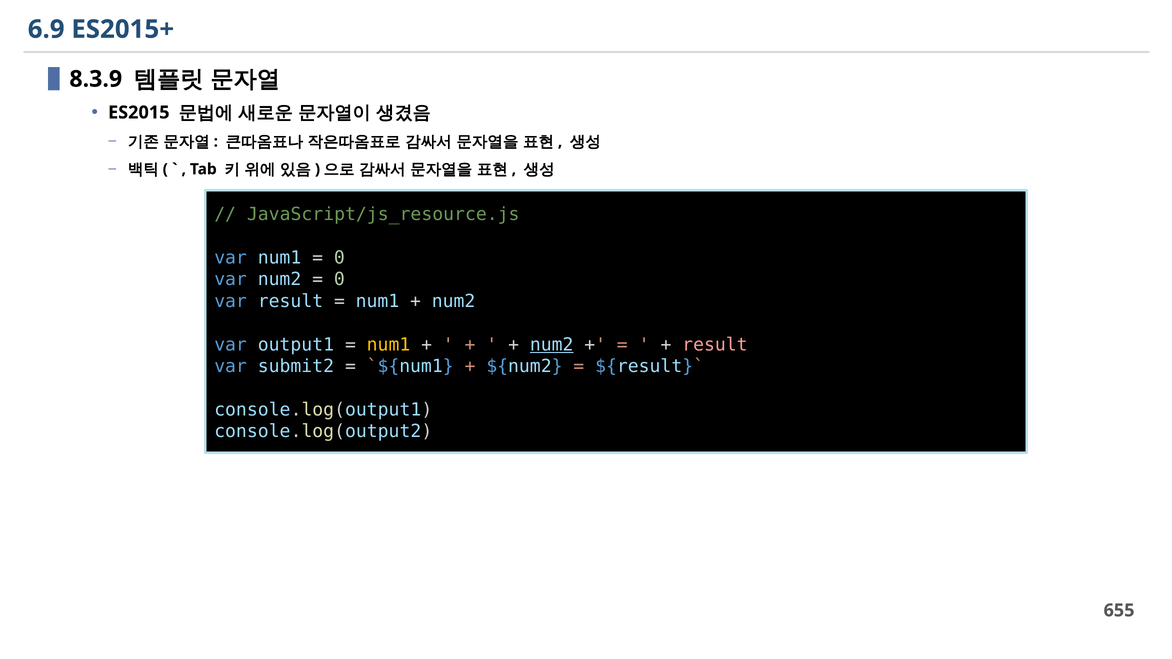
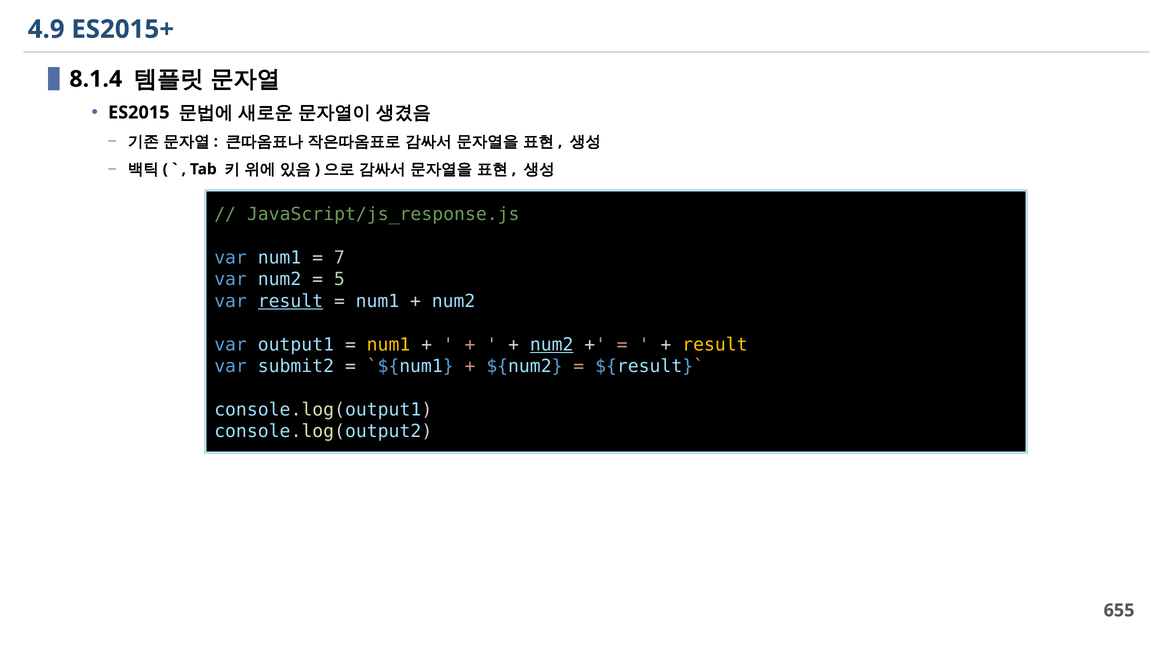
6.9: 6.9 -> 4.9 (46, 29)
8.3.9: 8.3.9 -> 8.1.4 (96, 79)
JavaScript/js_resource.js: JavaScript/js_resource.js -> JavaScript/js_response.js (383, 214)
0: 0 -> 7 (339, 258)
0: 0 -> 5 (339, 280)
result underline: none -> present (290, 301)
result colour: pink -> yellow (715, 345)
